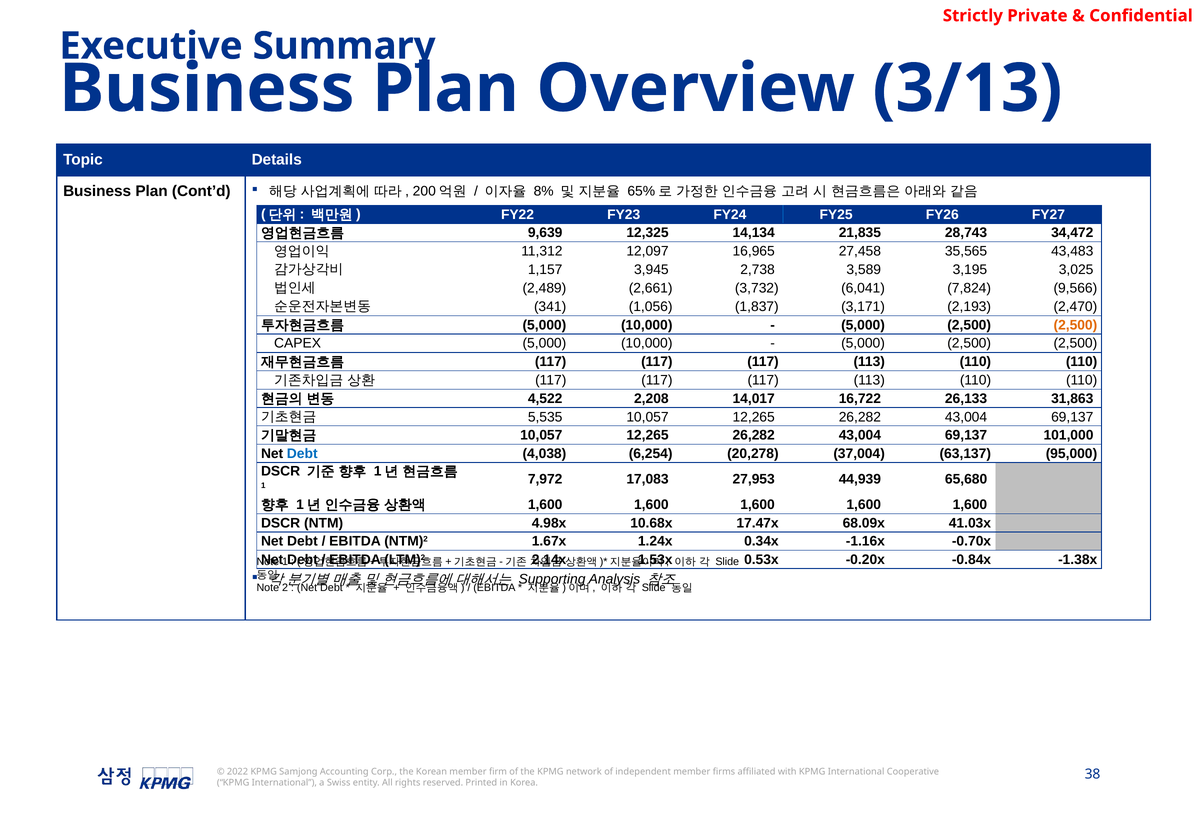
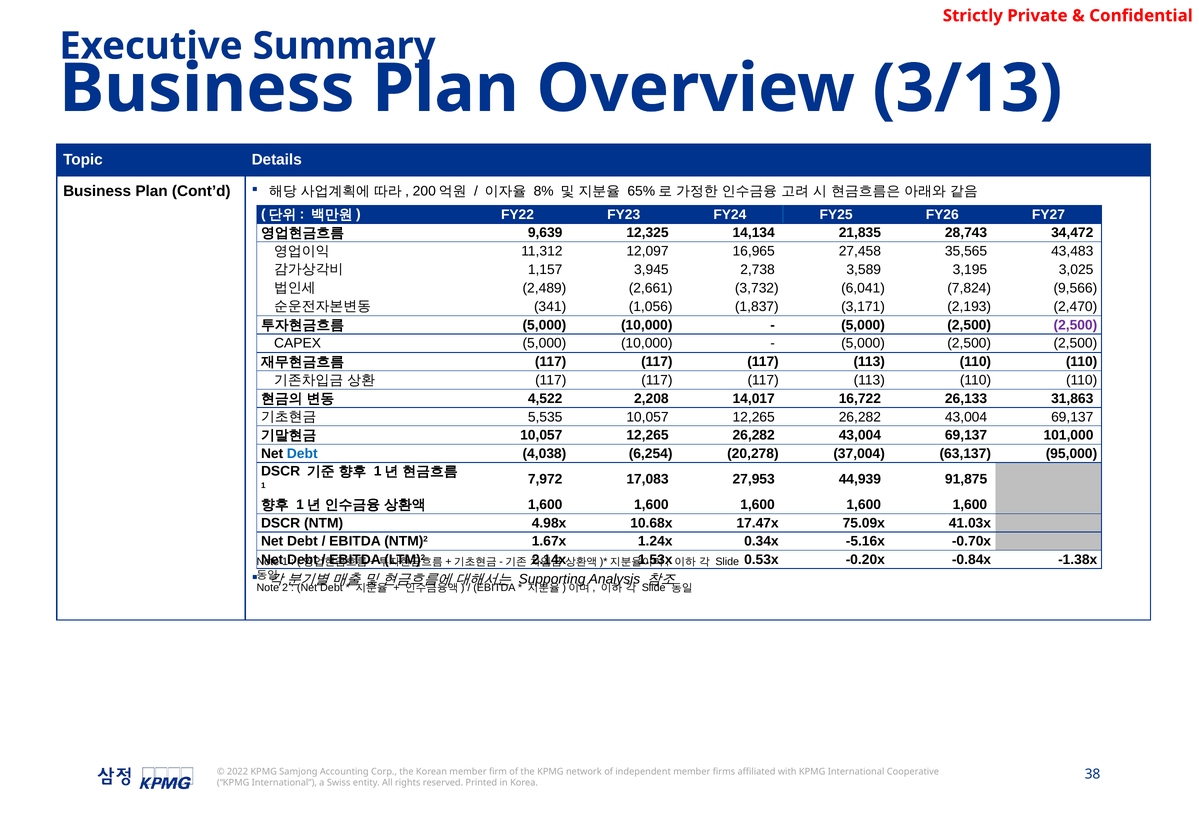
2,500 colour: orange -> purple (1075, 325)
65,680: 65,680 -> 91,875 (966, 479)
68.09x: 68.09x -> 75.09x (864, 523)
-1.16x: -1.16x -> -5.16x (865, 541)
